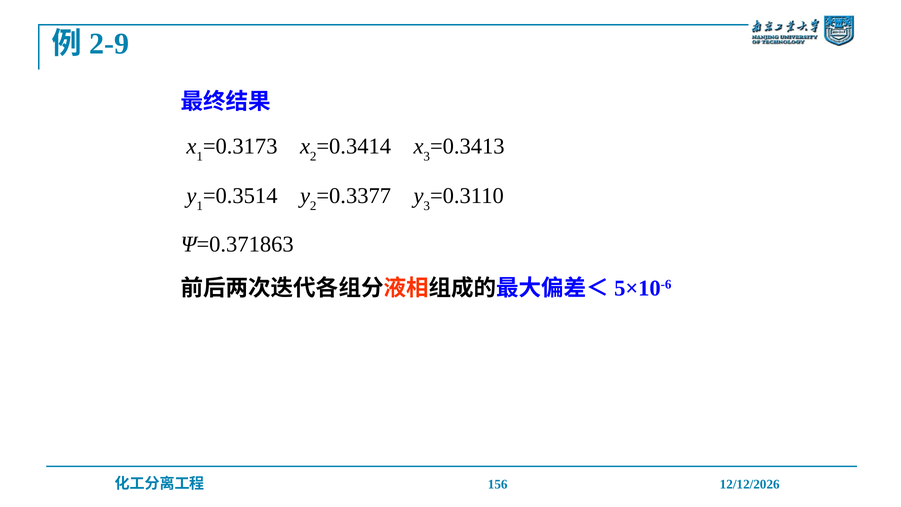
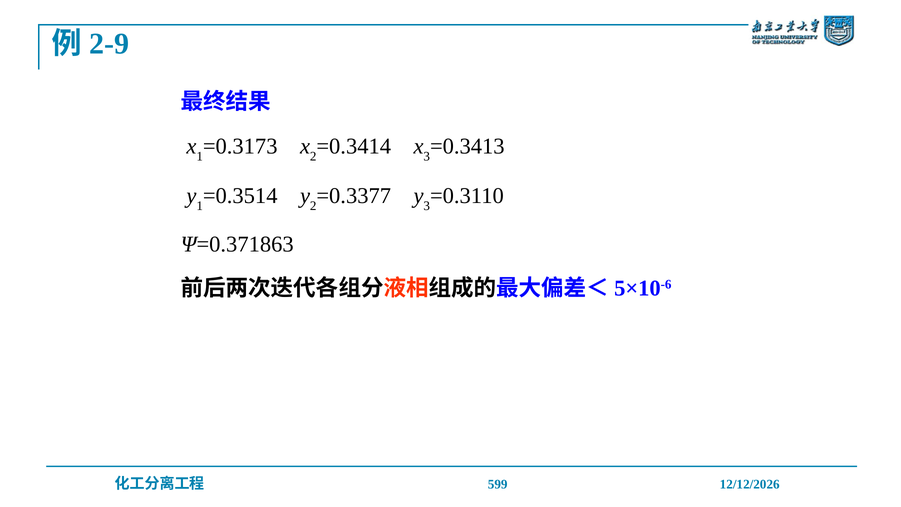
156: 156 -> 599 (498, 484)
